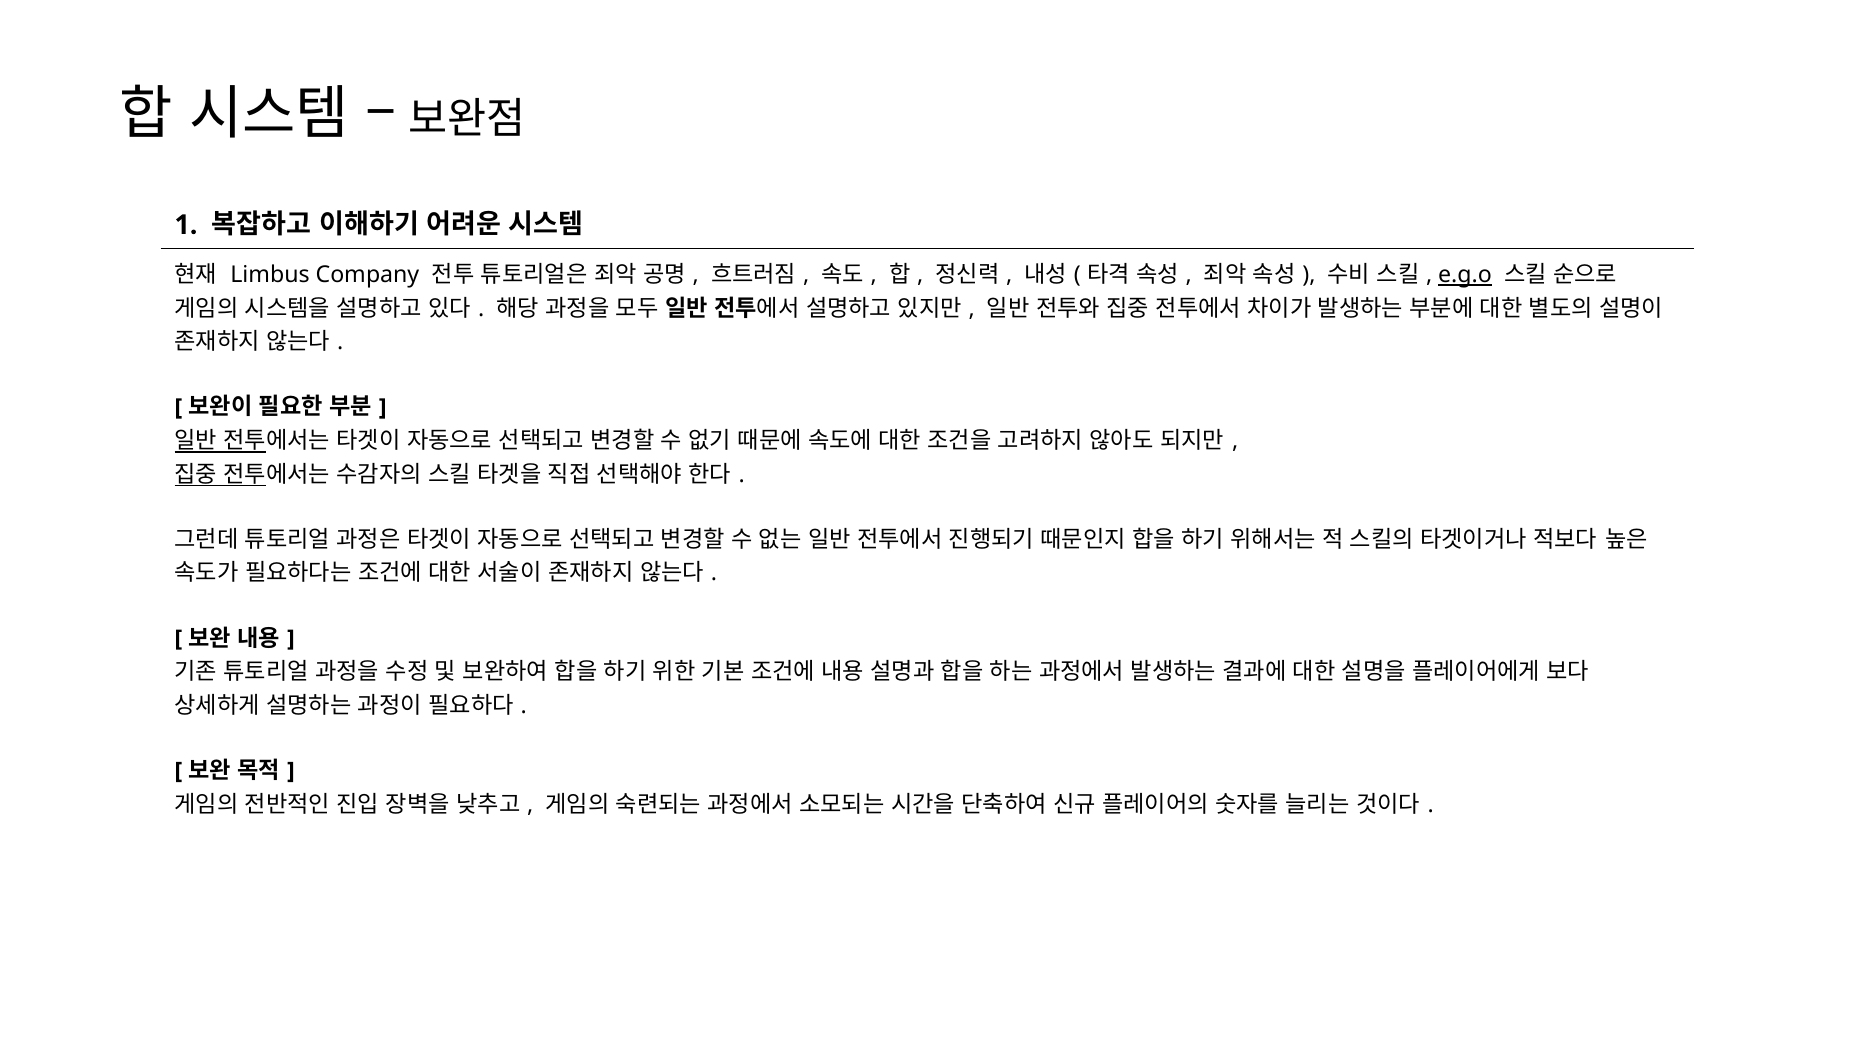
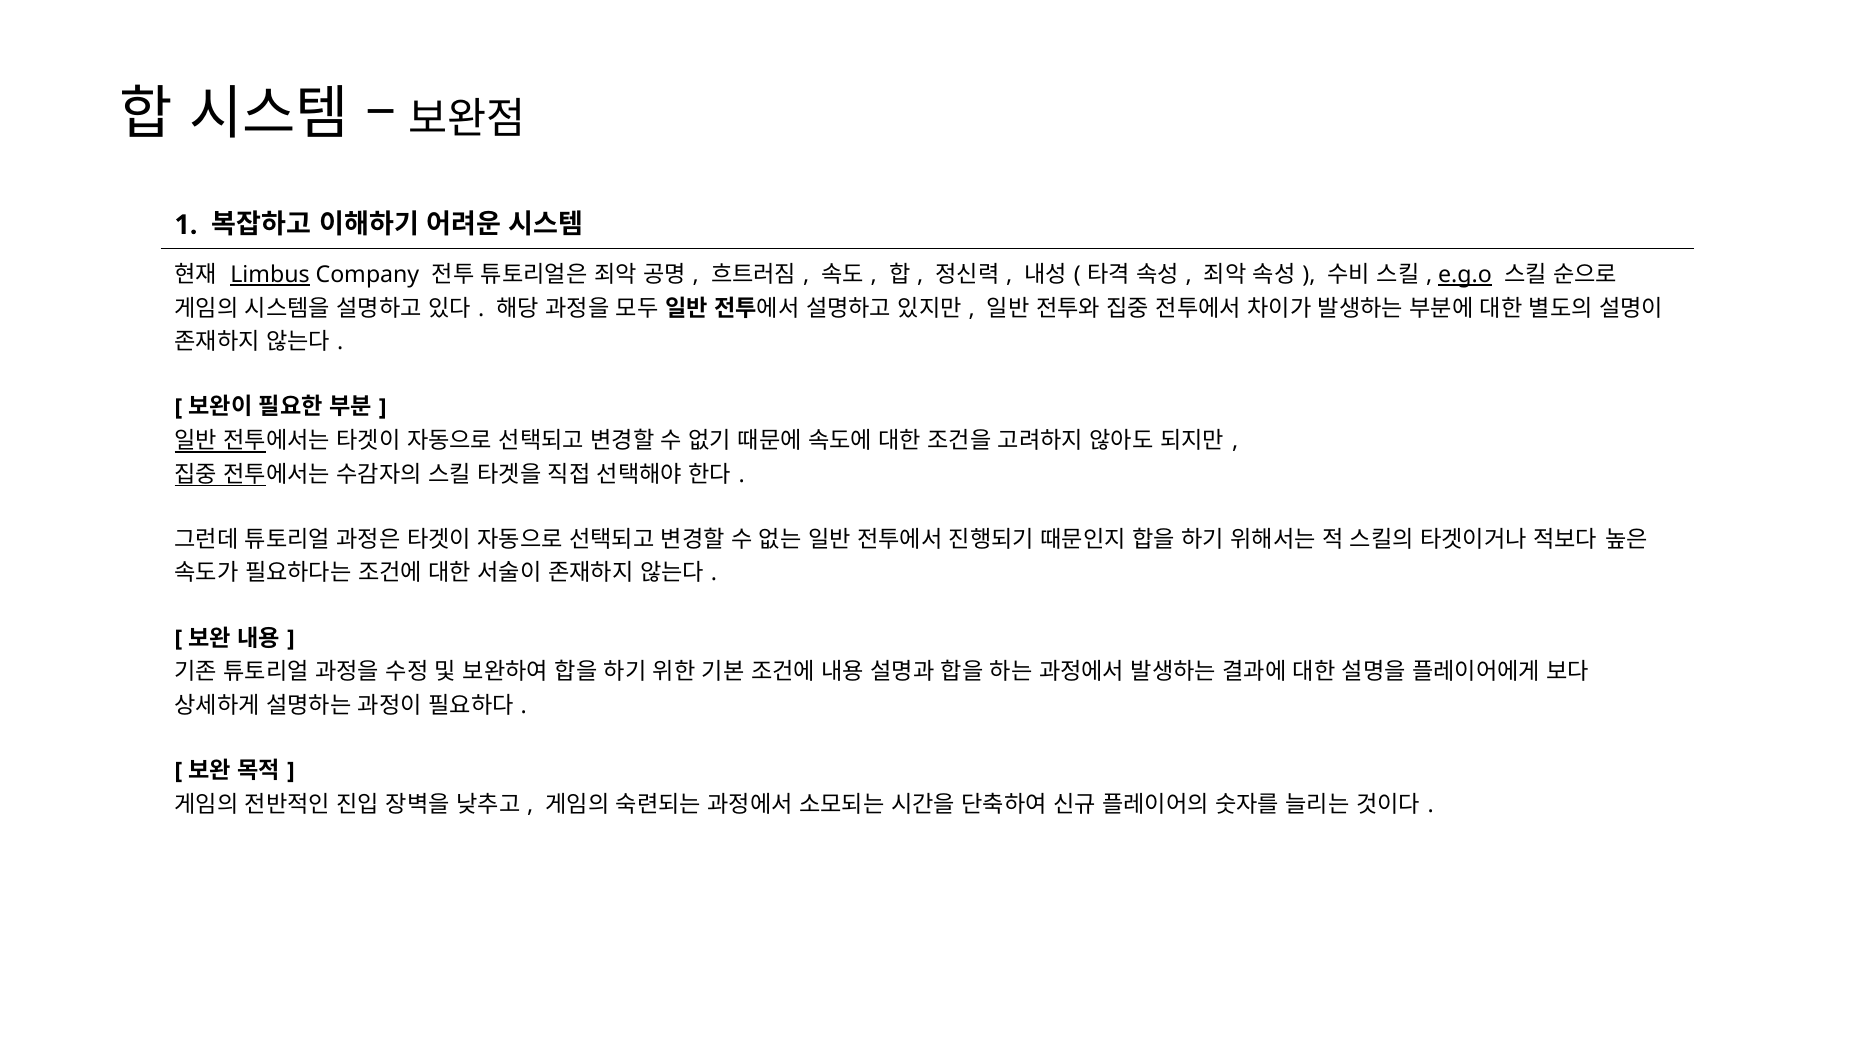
Limbus underline: none -> present (270, 275)
